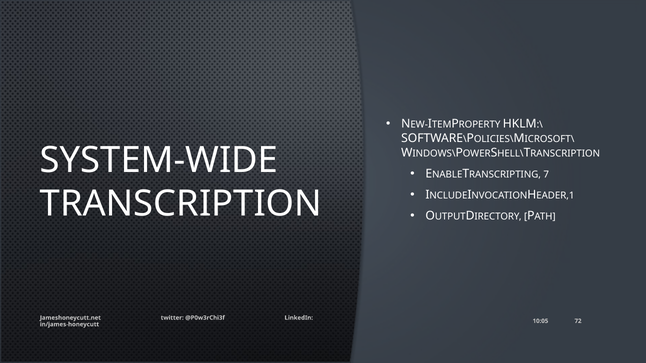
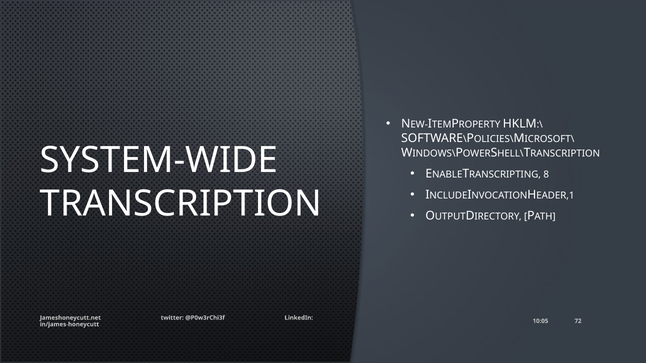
7: 7 -> 8 (546, 175)
